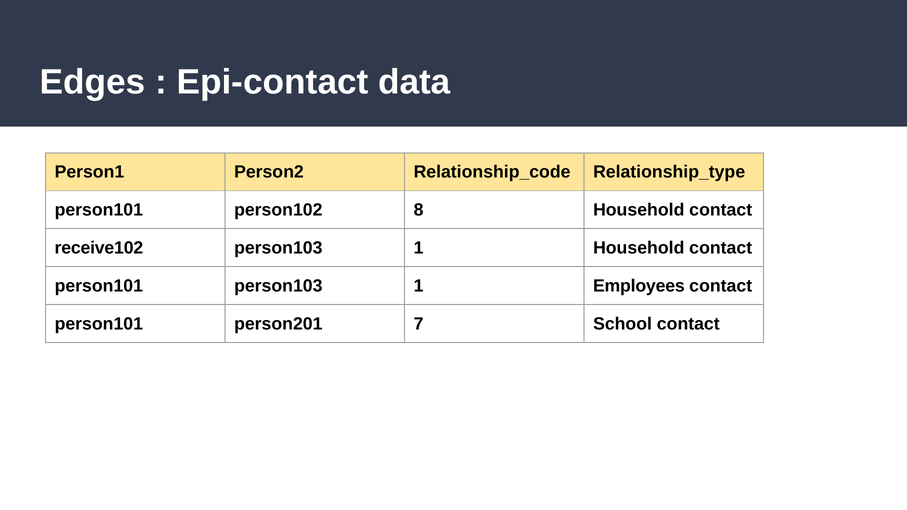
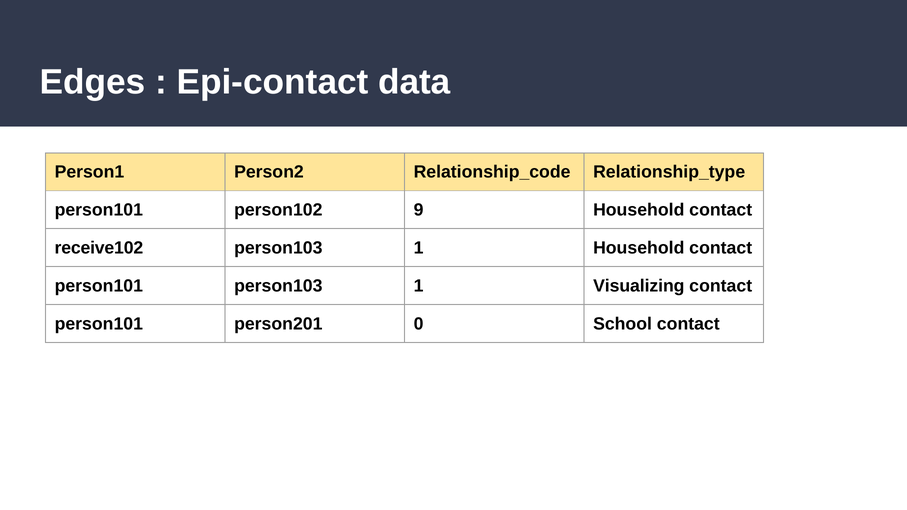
8: 8 -> 9 (419, 210)
Employees: Employees -> Visualizing (639, 286)
7: 7 -> 0 (419, 324)
